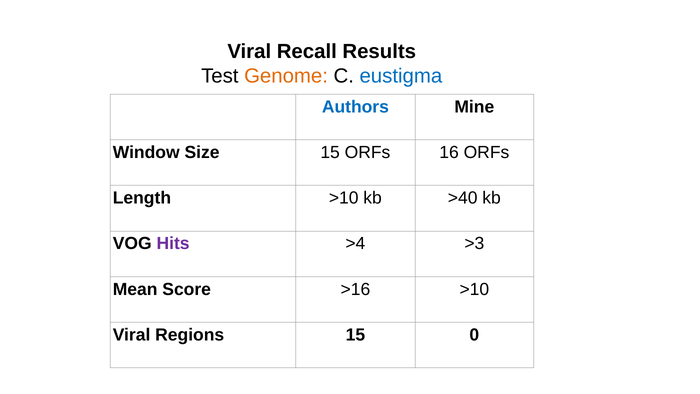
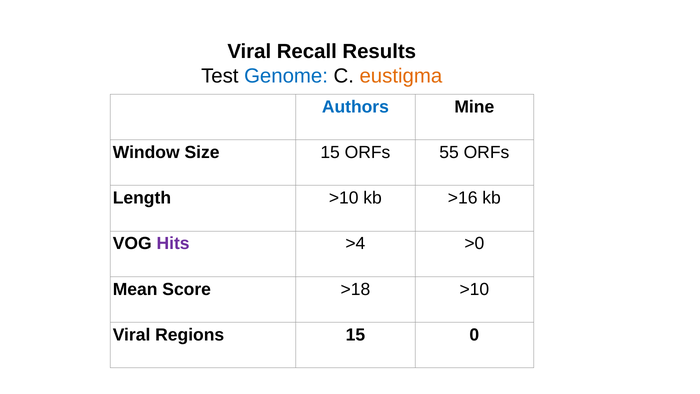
Genome colour: orange -> blue (286, 76)
eustigma colour: blue -> orange (401, 76)
16: 16 -> 55 (449, 152)
>40: >40 -> >16 (463, 198)
>3: >3 -> >0 (474, 244)
>16: >16 -> >18 (355, 289)
